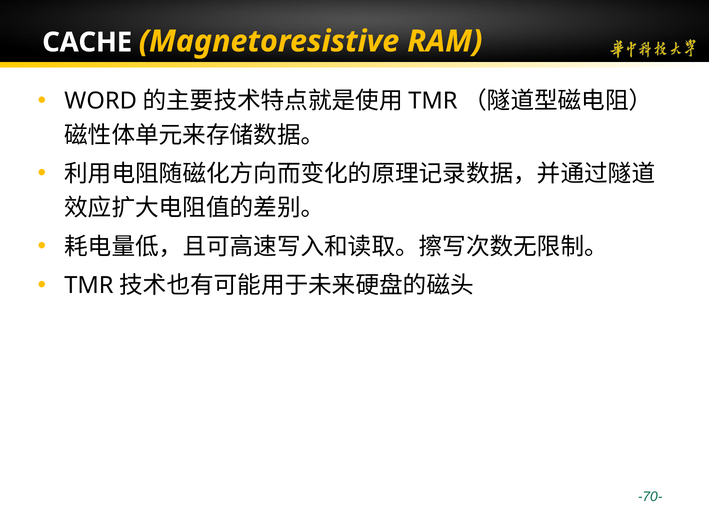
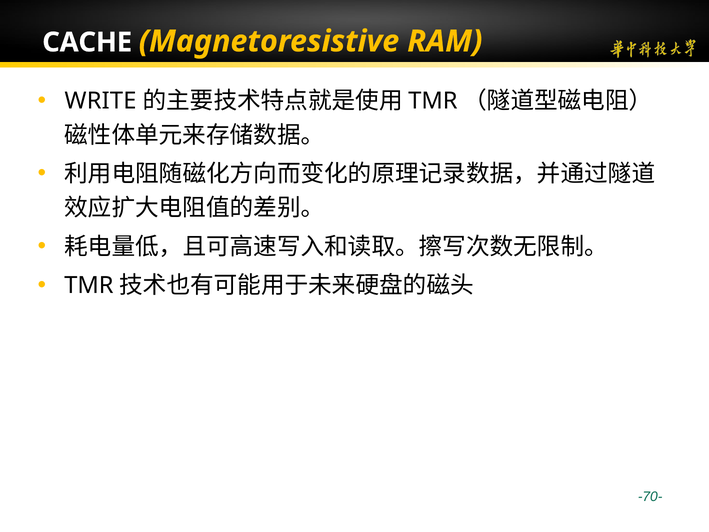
WORD: WORD -> WRITE (101, 101)
